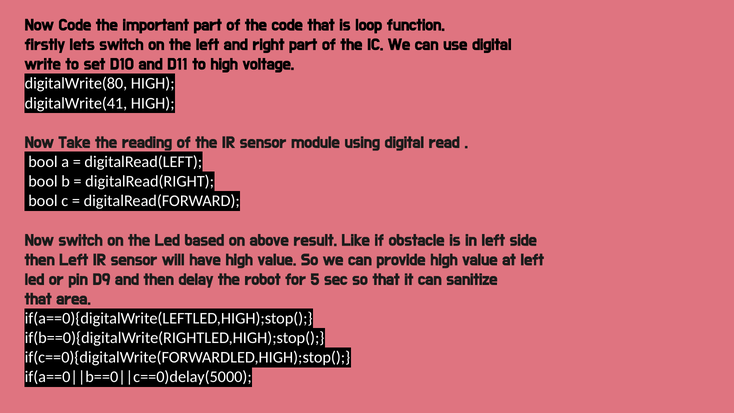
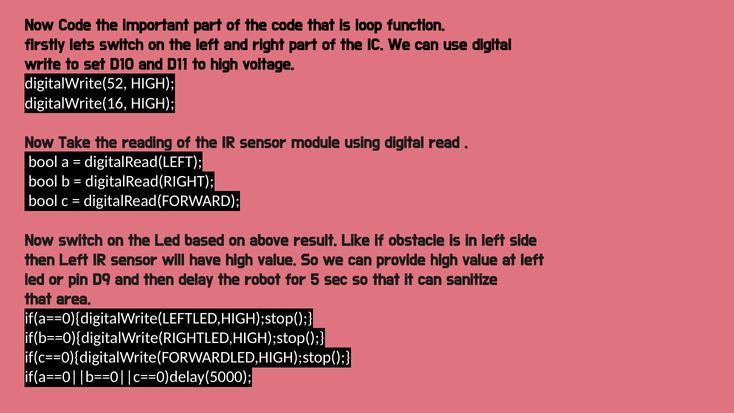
digitalWrite(80: digitalWrite(80 -> digitalWrite(52 (76, 84)
digitalWrite(41: digitalWrite(41 -> digitalWrite(16 (76, 103)
